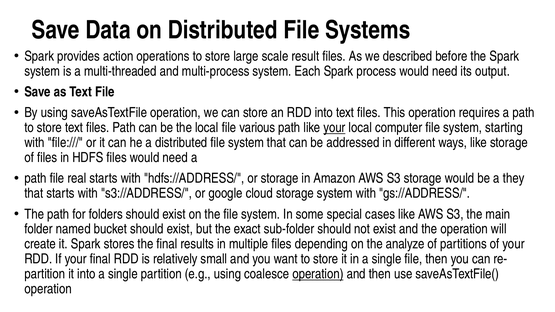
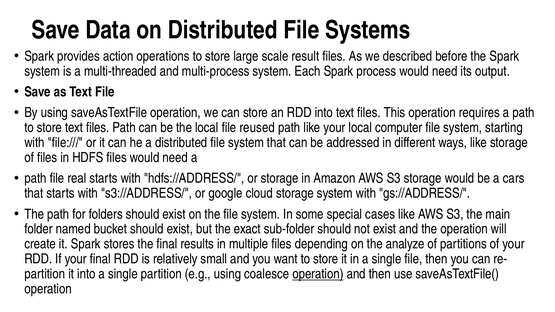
various: various -> reused (257, 128)
your underline: present -> none (334, 128)
they: they -> cars (514, 178)
